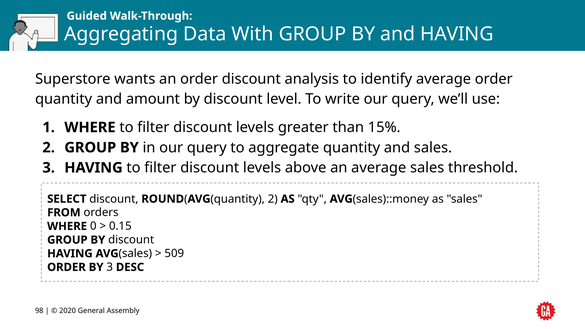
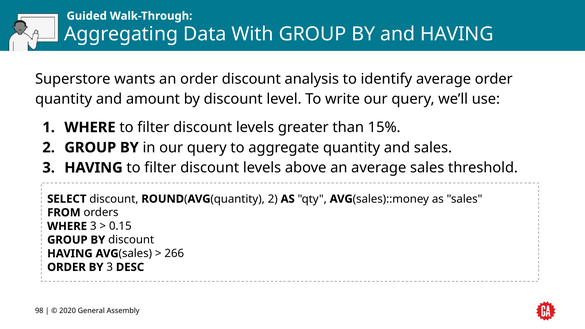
WHERE 0: 0 -> 3 (93, 226)
509: 509 -> 266 (174, 254)
